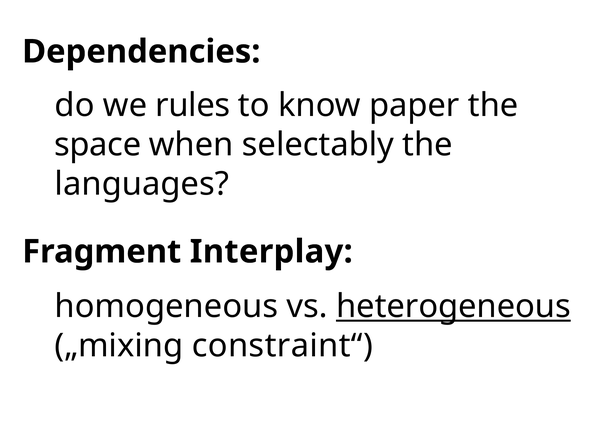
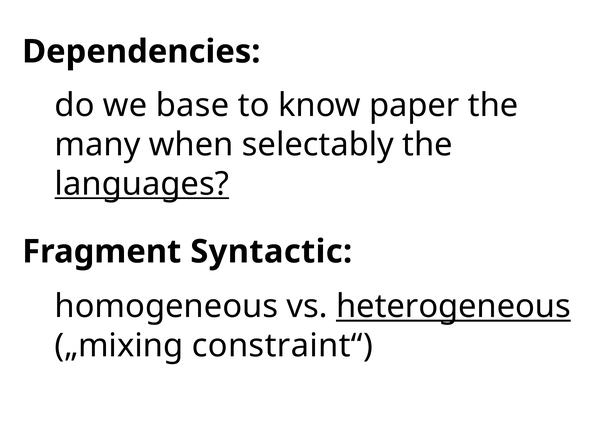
rules: rules -> base (192, 105)
space: space -> many (98, 145)
languages underline: none -> present (142, 184)
Interplay: Interplay -> Syntactic (271, 251)
